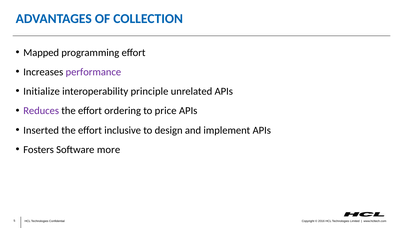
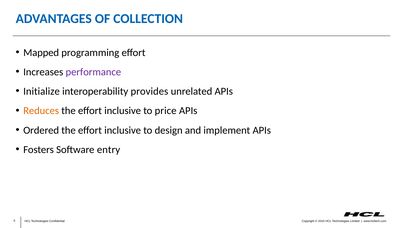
principle: principle -> provides (149, 92)
Reduces colour: purple -> orange (41, 111)
ordering: ordering -> inclusive (123, 111)
Inserted: Inserted -> Ordered (41, 130)
more: more -> entry (109, 150)
